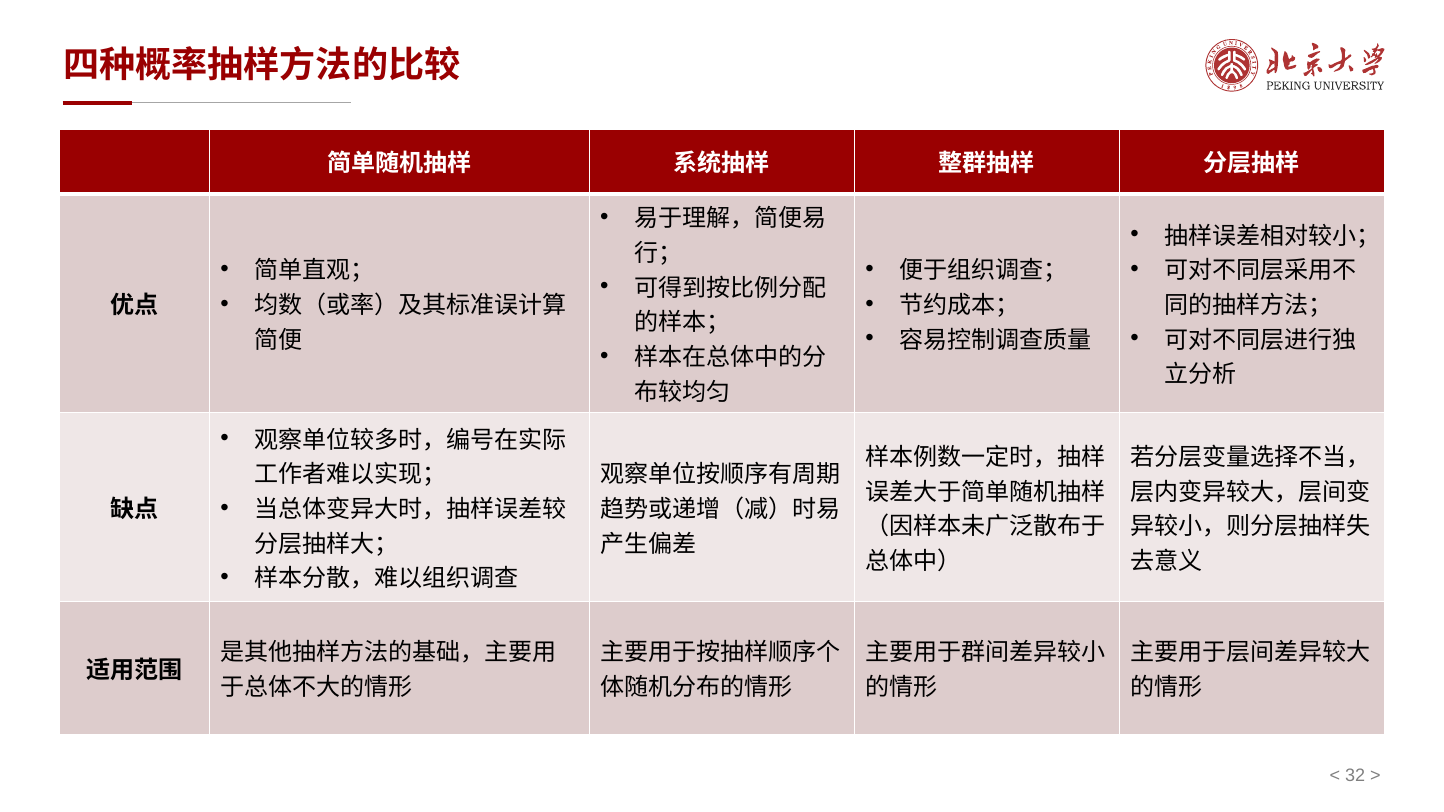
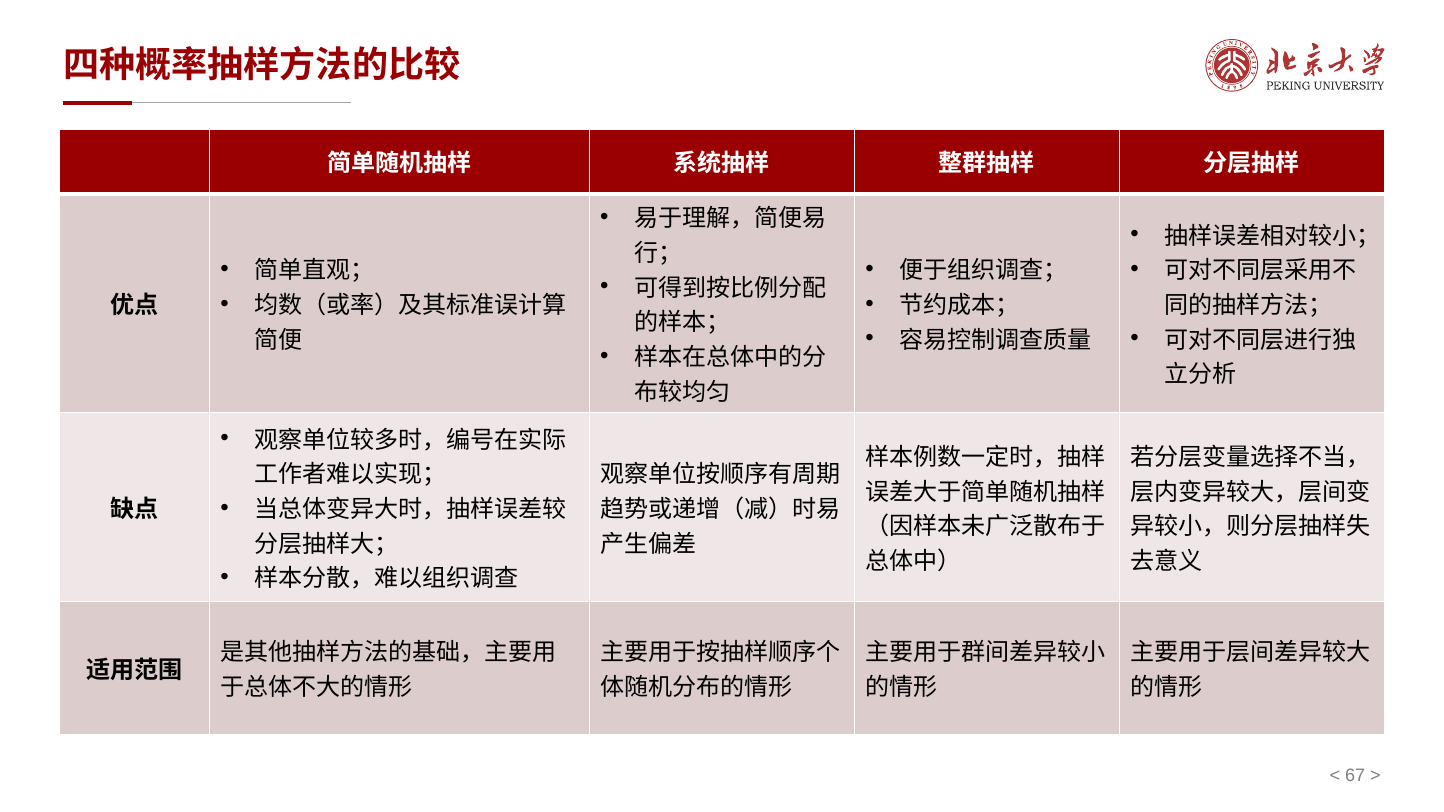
32: 32 -> 67 (1355, 776)
